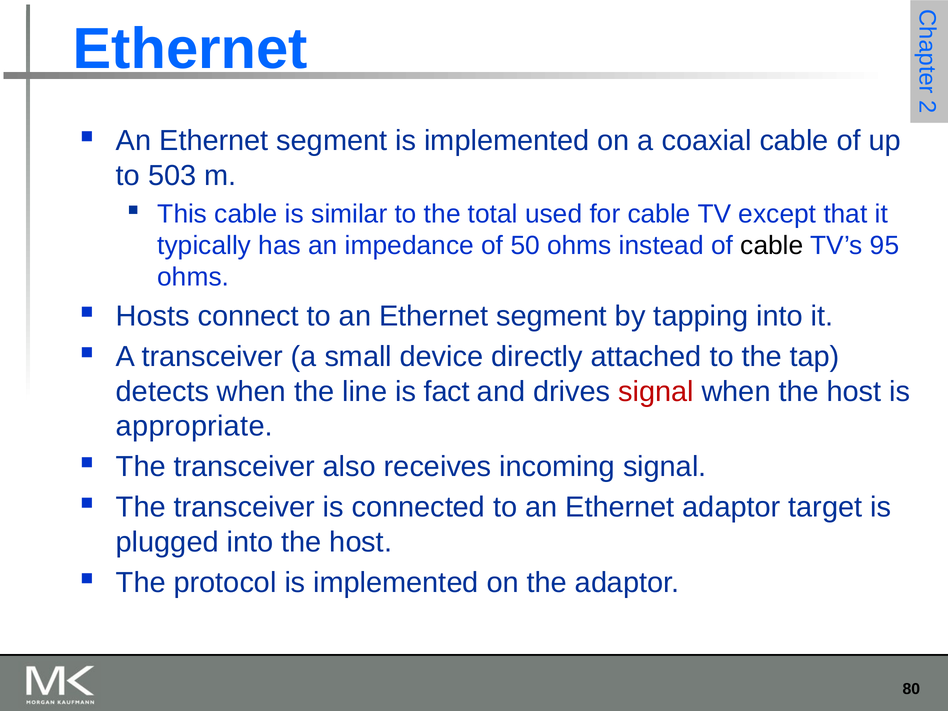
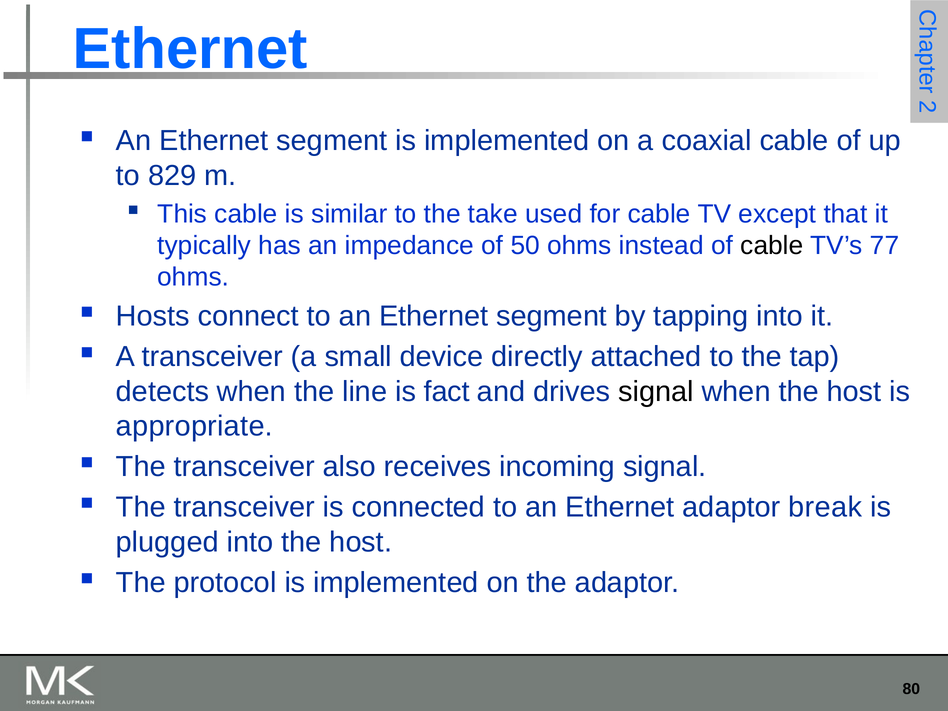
503: 503 -> 829 (172, 176)
total: total -> take (493, 214)
95: 95 -> 77 (885, 245)
signal colour: red -> black (656, 391)
target: target -> break (825, 507)
